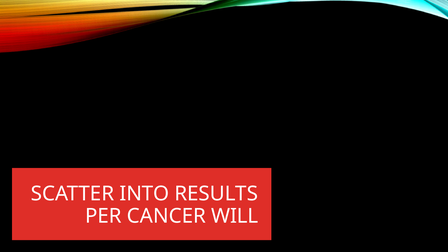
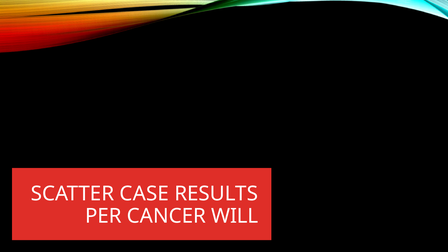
INTO: INTO -> CASE (144, 194)
